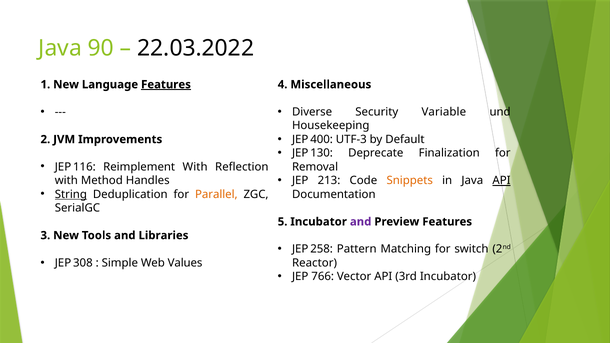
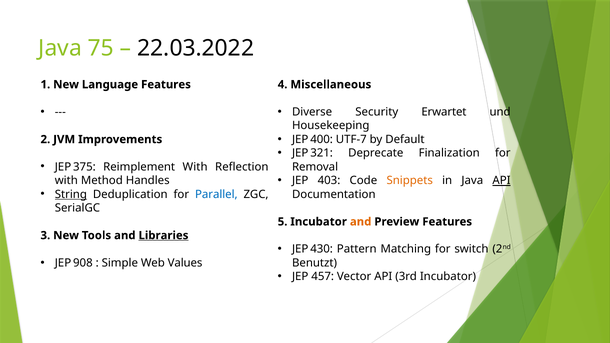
90: 90 -> 75 (101, 48)
Features underline: present -> none (166, 85)
Variable: Variable -> Erwartet (444, 112)
UTF-3: UTF-3 -> UTF-7 (351, 139)
130: 130 -> 321 (322, 153)
116: 116 -> 375 (84, 167)
213: 213 -> 403 (329, 181)
Parallel colour: orange -> blue (216, 194)
and colour: purple -> orange (361, 222)
Libraries underline: none -> present (163, 236)
258: 258 -> 430 (322, 249)
308: 308 -> 908 (83, 263)
Reactor: Reactor -> Benutzt (315, 263)
766: 766 -> 457 (323, 277)
